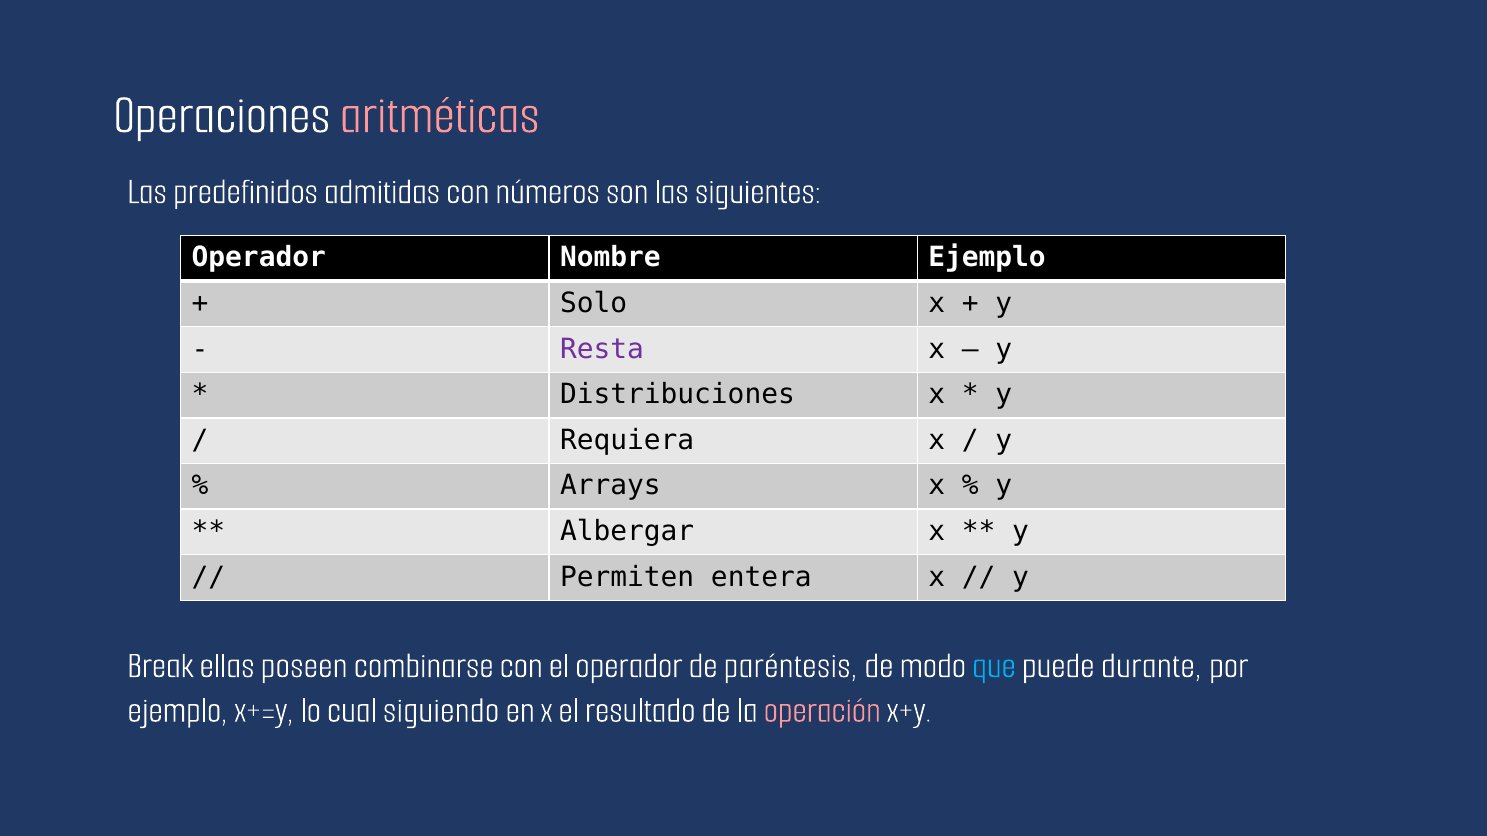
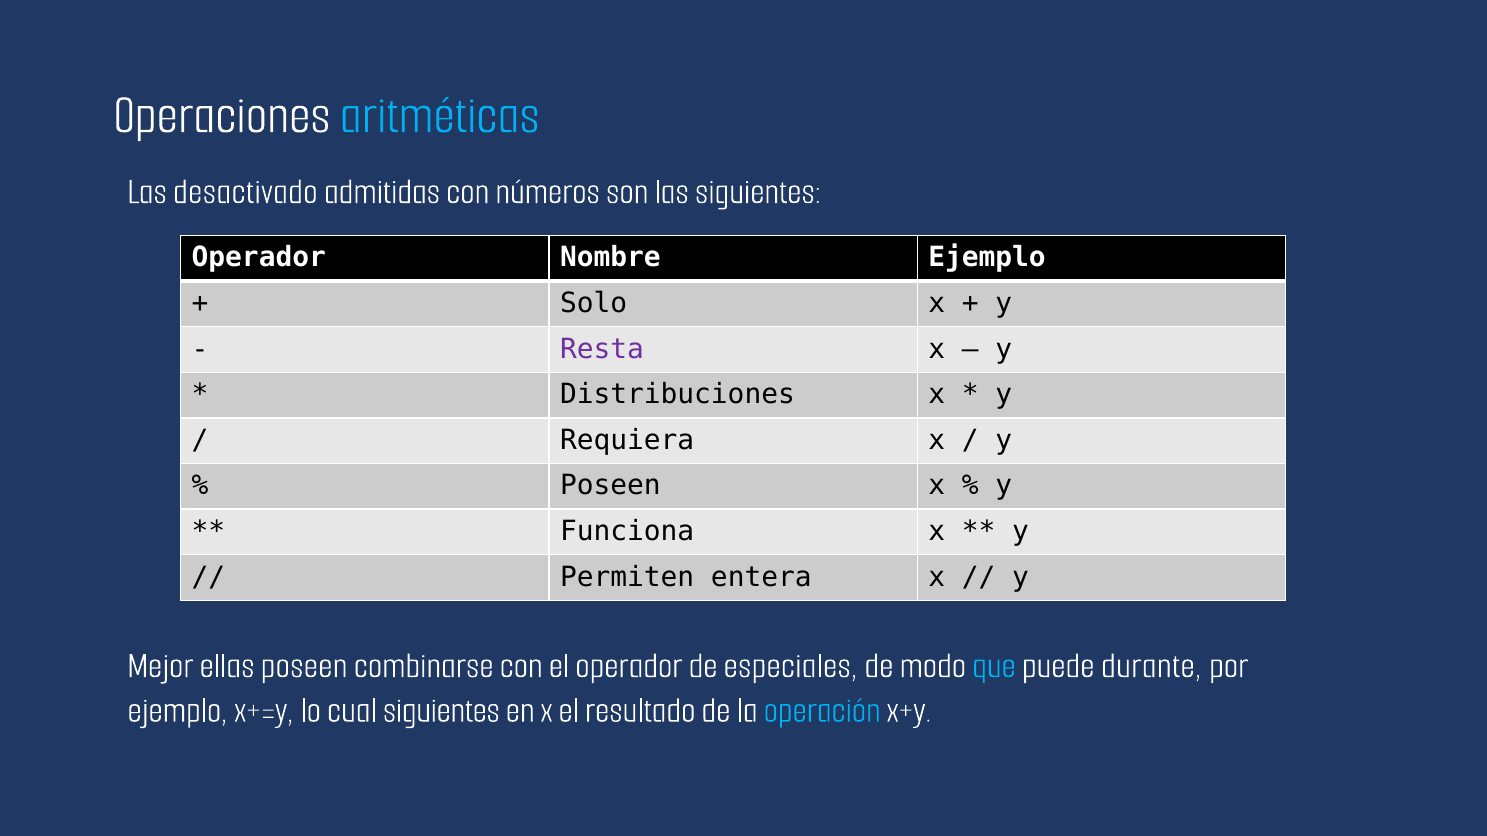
aritméticas colour: pink -> light blue (440, 114)
predefinidos: predefinidos -> desactivado (245, 191)
Arrays: Arrays -> Poseen (610, 486)
Albergar: Albergar -> Funciona (627, 532)
Break: Break -> Mejor (160, 665)
paréntesis: paréntesis -> especiales (791, 665)
cual siguiendo: siguiendo -> siguientes (441, 710)
operación colour: pink -> light blue (822, 710)
